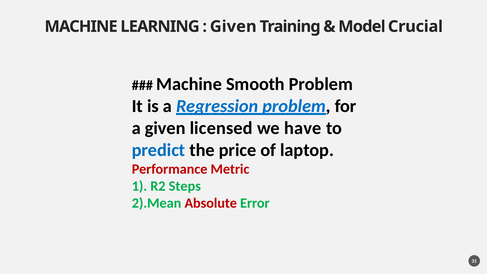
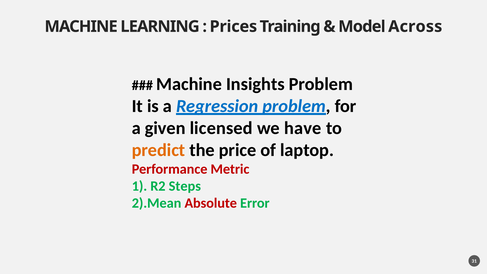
Given: Given -> Prices (233, 26)
Crucial: Crucial -> Across (415, 26)
Smooth: Smooth -> Insights (255, 84)
predict colour: blue -> orange (159, 150)
